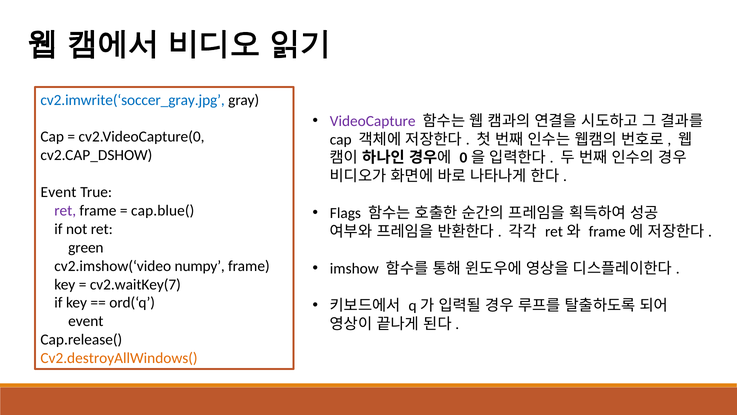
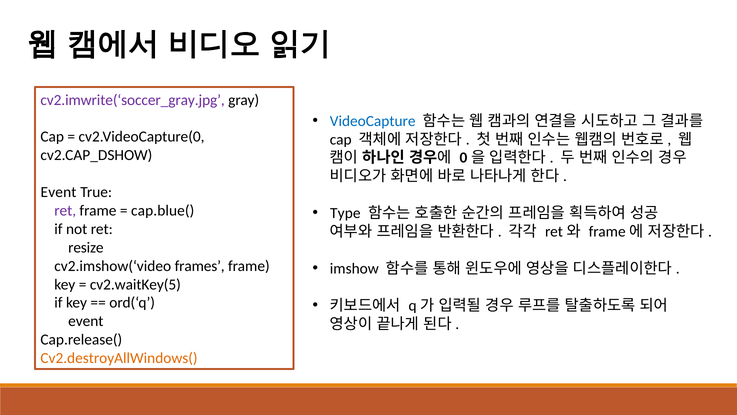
cv2.imwrite(‘soccer_gray.jpg colour: blue -> purple (133, 100)
VideoCapture colour: purple -> blue (373, 121)
Flags: Flags -> Type (345, 213)
green: green -> resize (86, 247)
numpy: numpy -> frames (200, 266)
cv2.waitKey(7: cv2.waitKey(7 -> cv2.waitKey(5 (135, 284)
